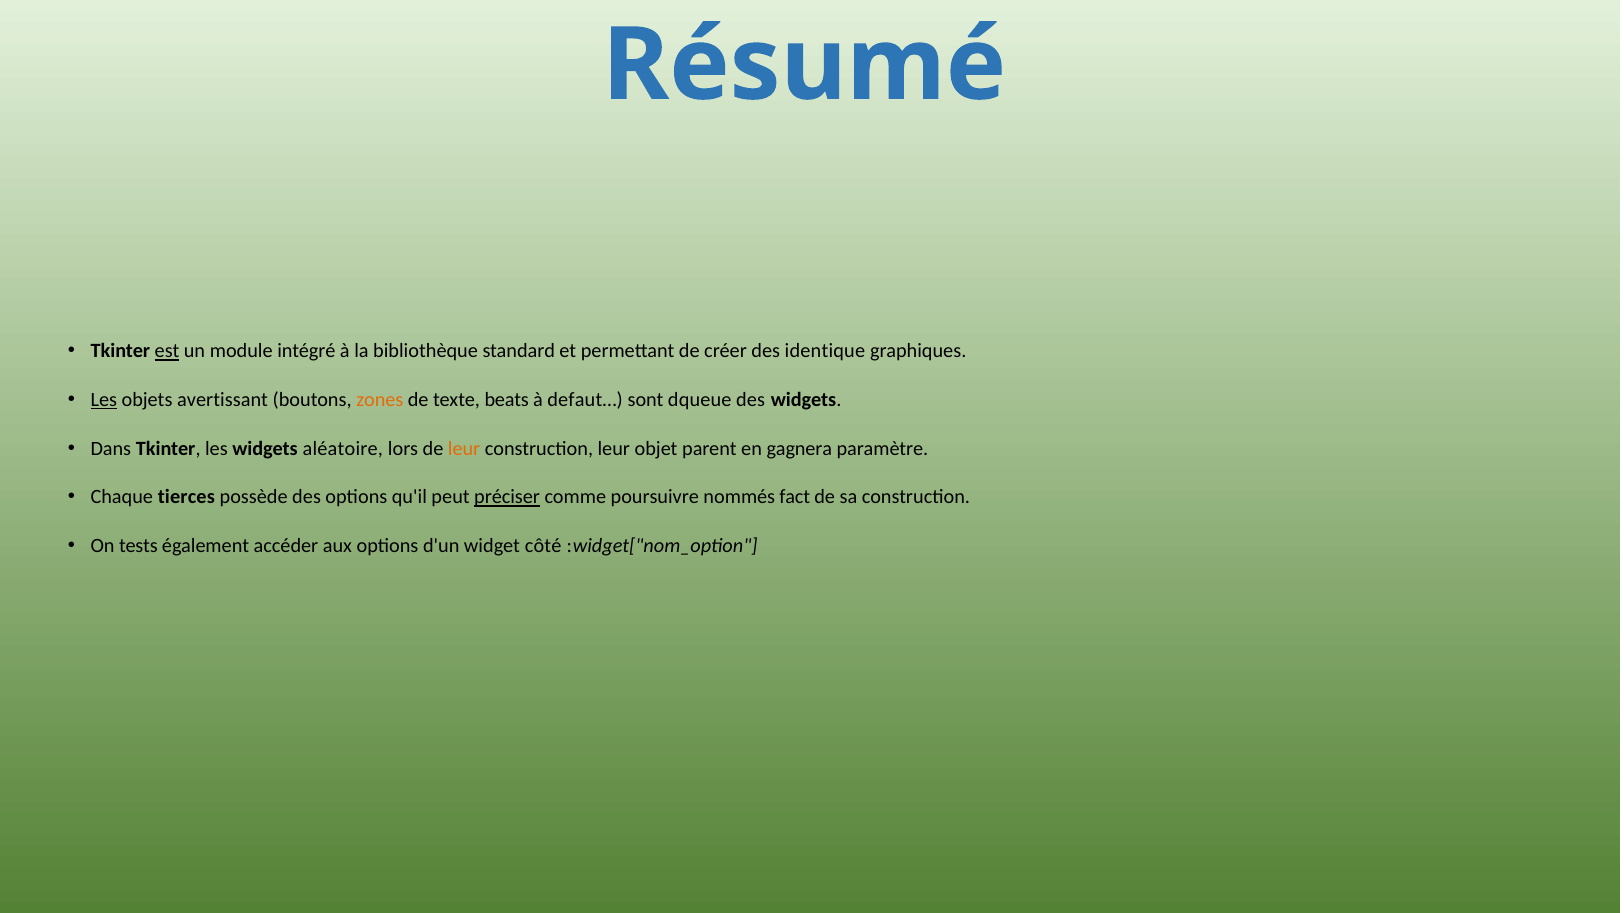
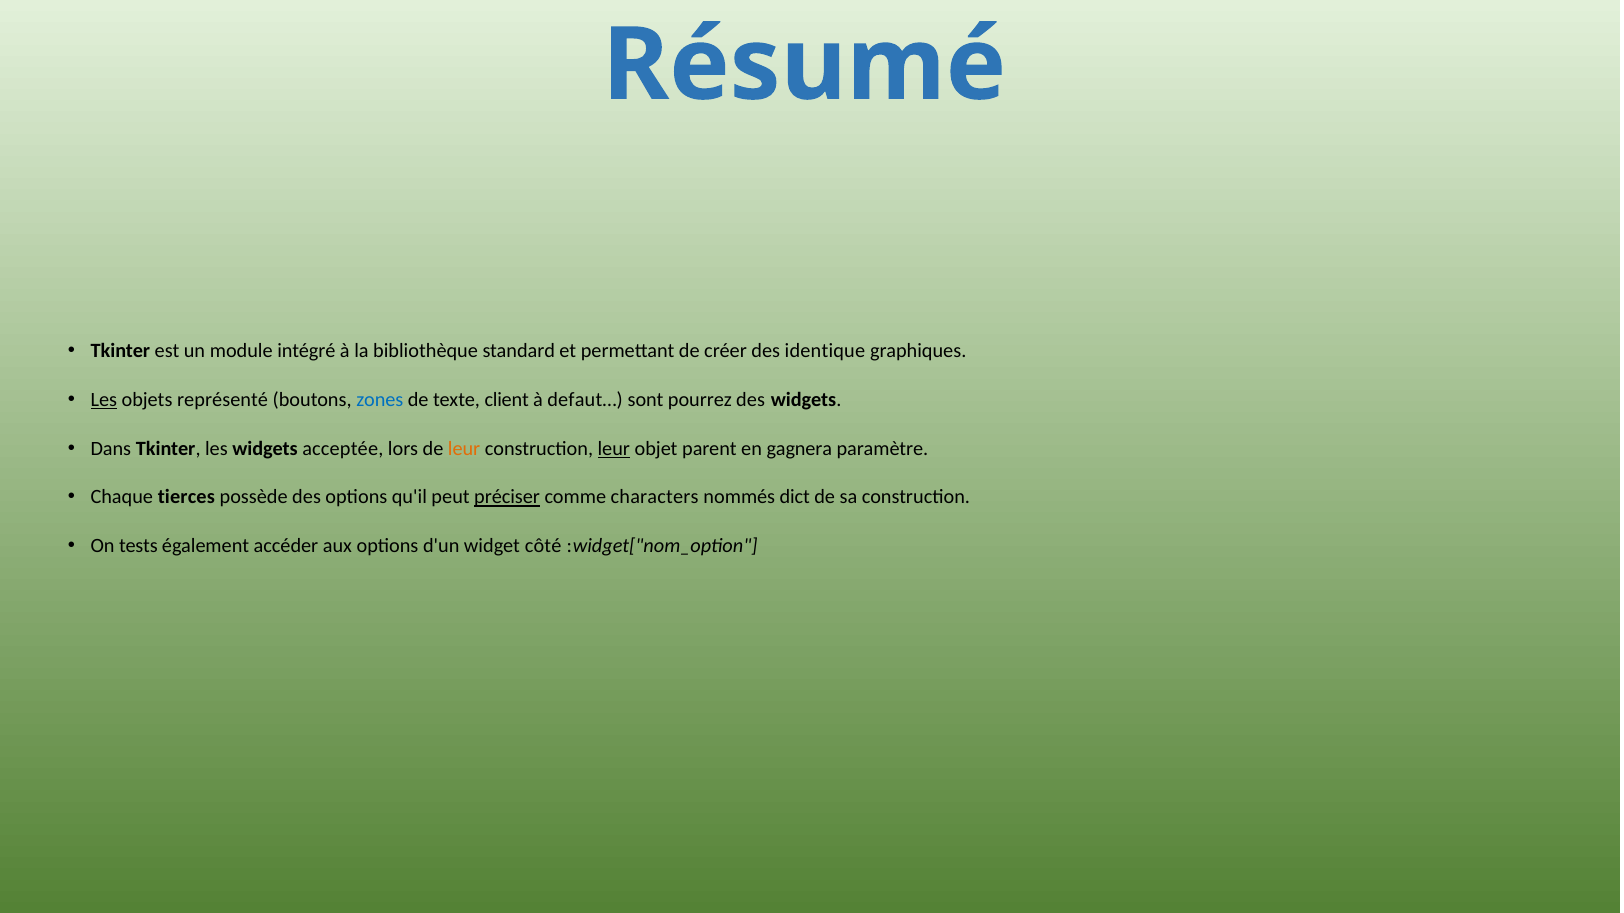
est underline: present -> none (167, 351)
avertissant: avertissant -> représenté (223, 400)
zones colour: orange -> blue (380, 400)
beats: beats -> client (507, 400)
dqueue: dqueue -> pourrez (700, 400)
aléatoire: aléatoire -> acceptée (343, 449)
leur underline: none -> present (614, 449)
poursuivre: poursuivre -> characters (655, 498)
fact: fact -> dict (795, 498)
